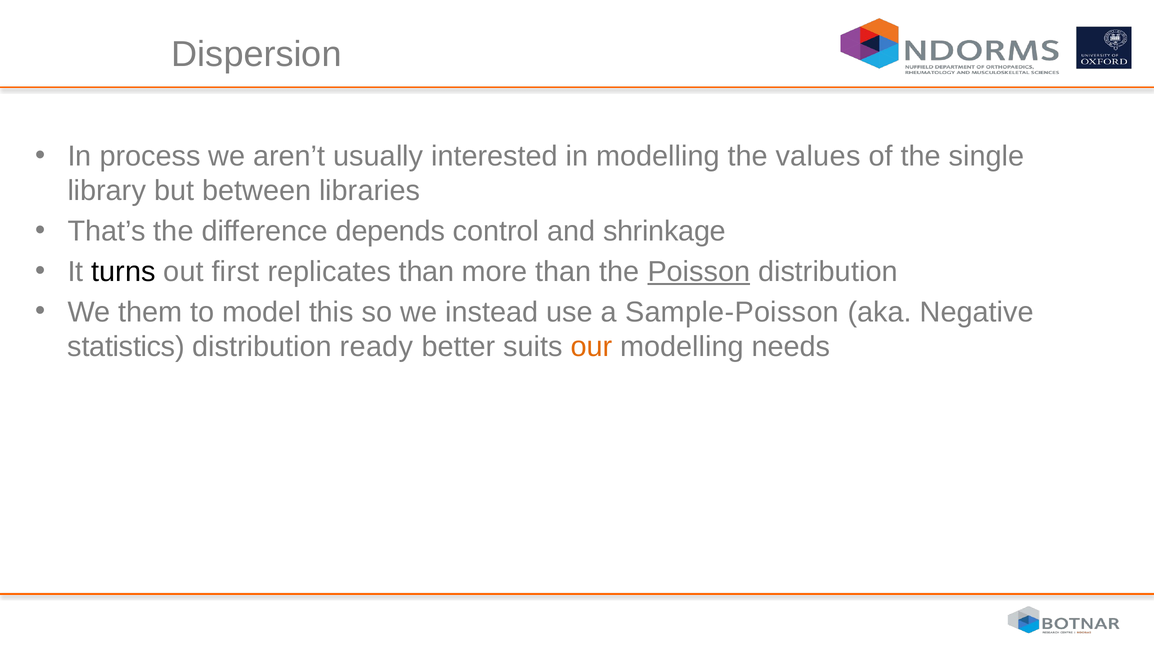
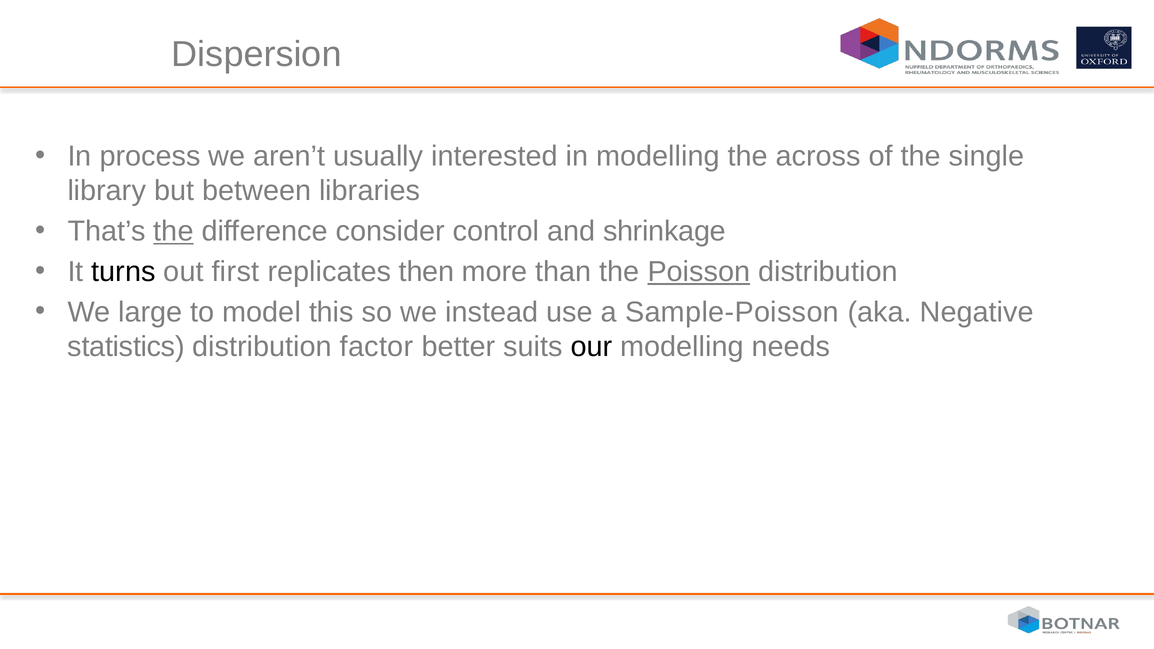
values: values -> across (818, 156)
the underline: none -> present (174, 231)
depends: depends -> consider (390, 231)
replicates than: than -> then (427, 272)
them: them -> large (150, 312)
ready: ready -> factor (377, 347)
our colour: orange -> black (591, 347)
